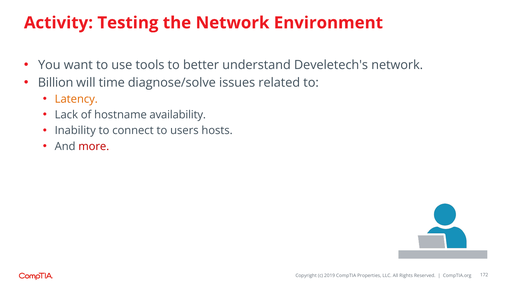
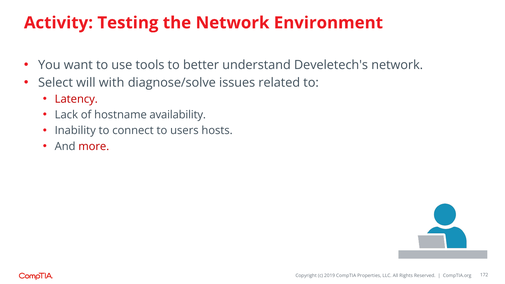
Billion: Billion -> Select (56, 83)
time: time -> with (112, 83)
Latency colour: orange -> red (76, 99)
